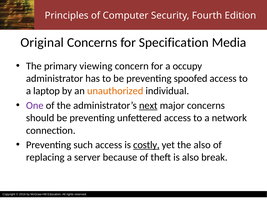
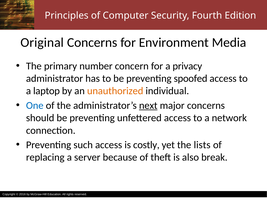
Specification: Specification -> Environment (174, 43)
viewing: viewing -> number (96, 66)
occupy: occupy -> privacy (187, 66)
One colour: purple -> blue (35, 106)
costly underline: present -> none (146, 145)
the also: also -> lists (202, 145)
